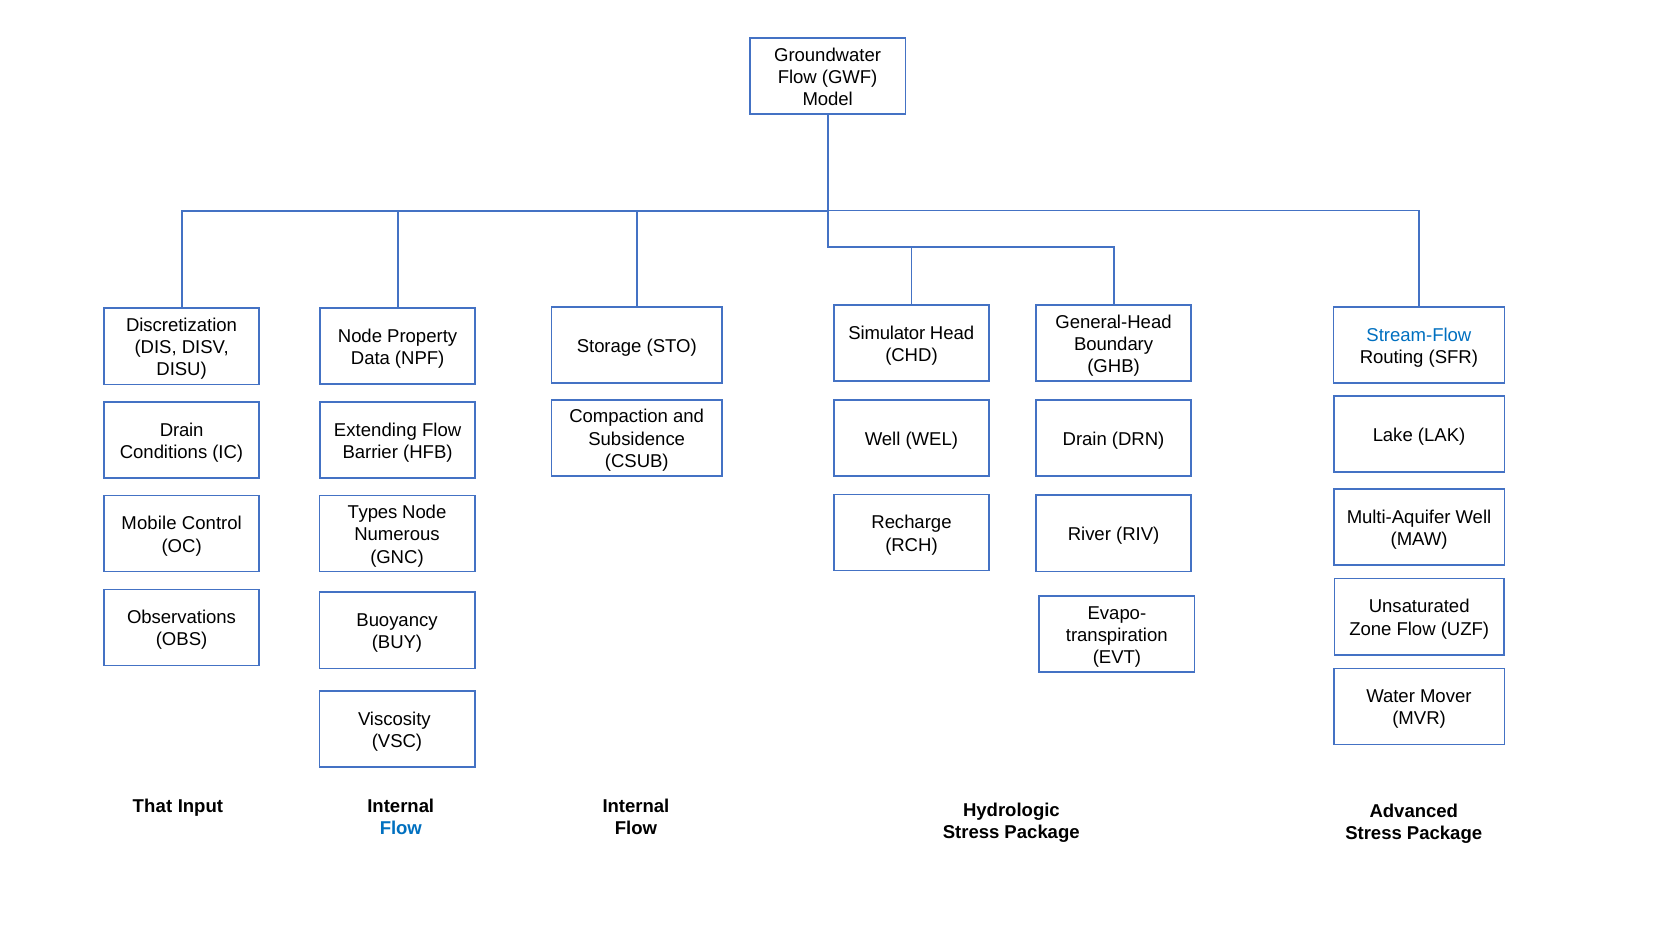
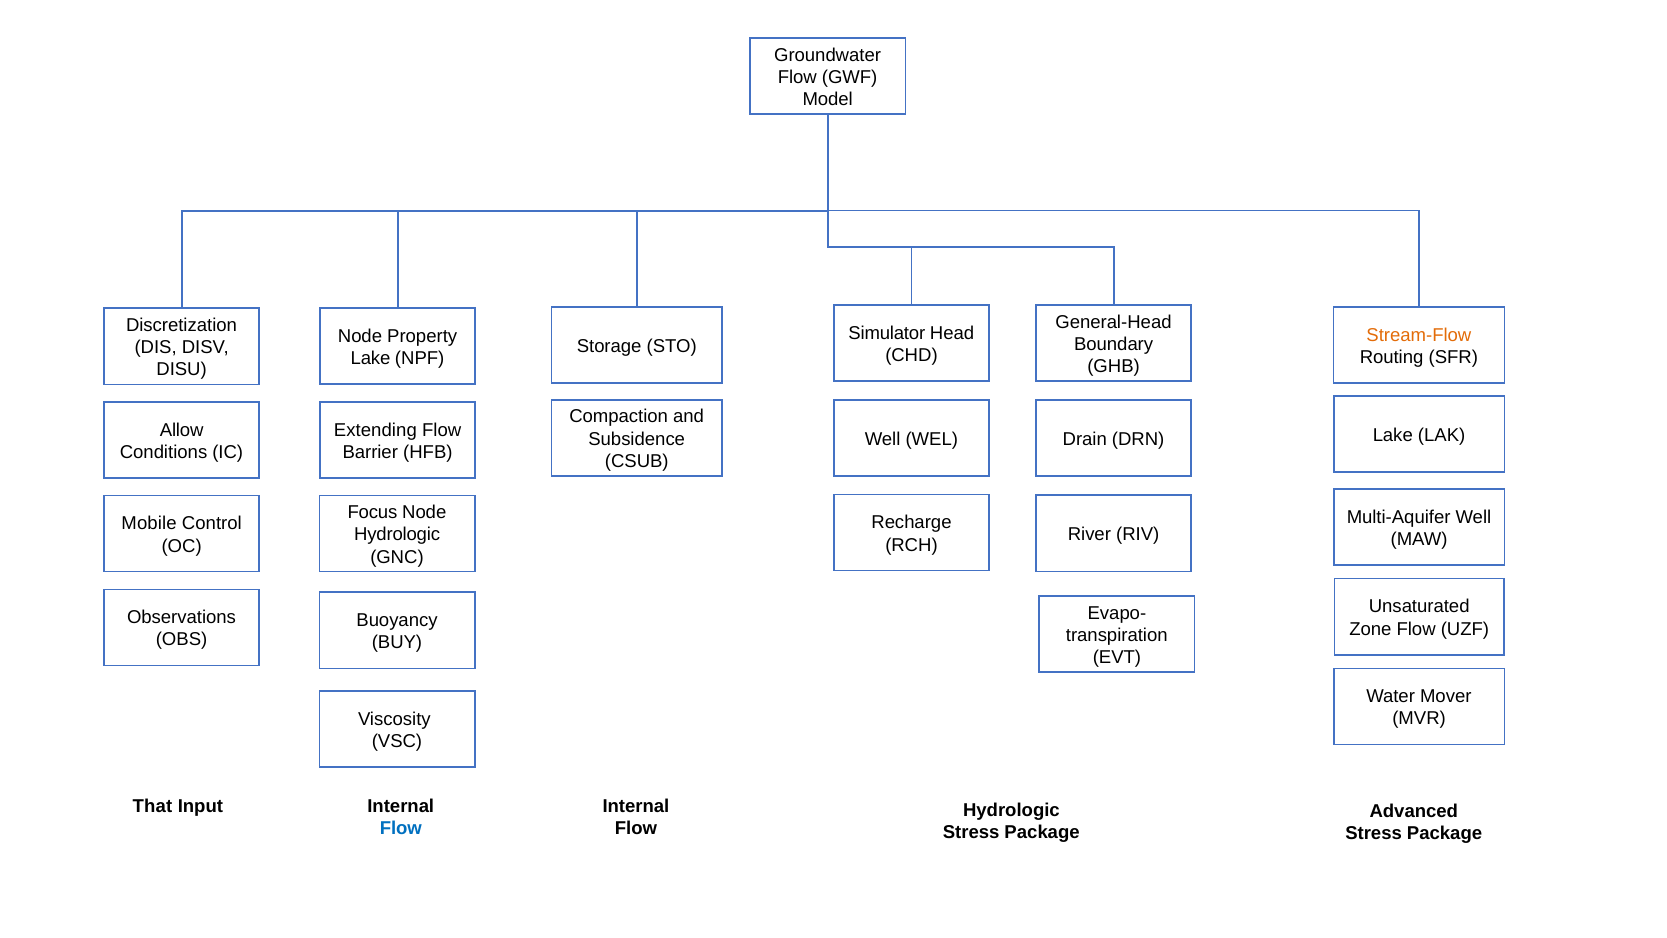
Stream-Flow colour: blue -> orange (1419, 335)
Data: Data -> Lake (371, 358)
Drain: Drain -> Allow (182, 430)
Types: Types -> Focus (372, 512)
Numerous: Numerous -> Hydrologic (397, 535)
